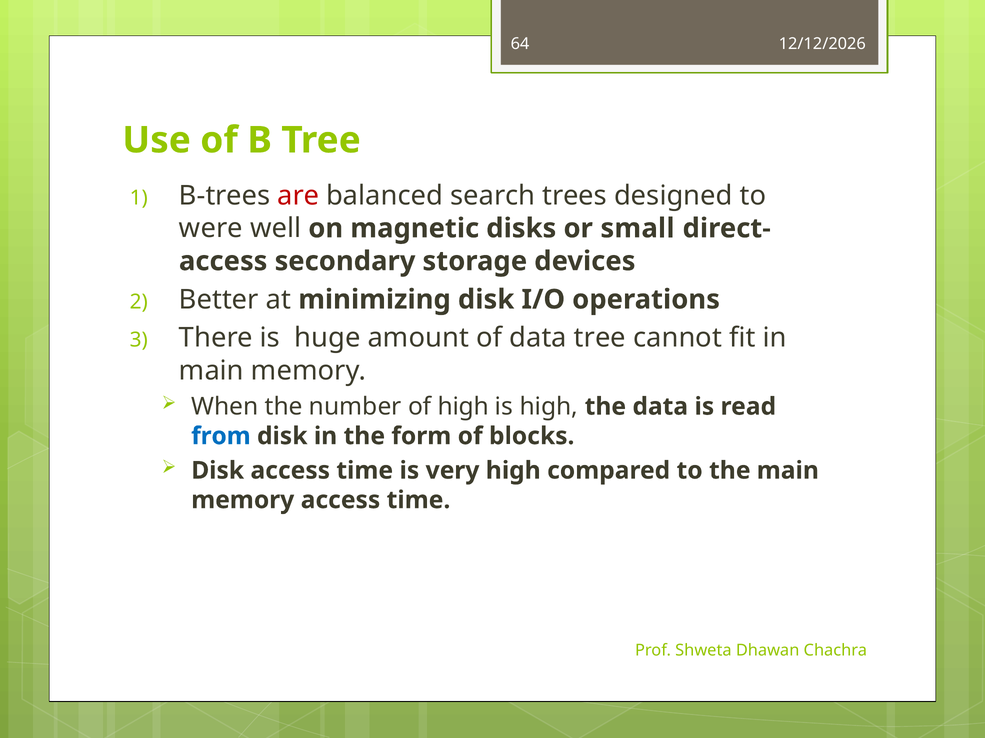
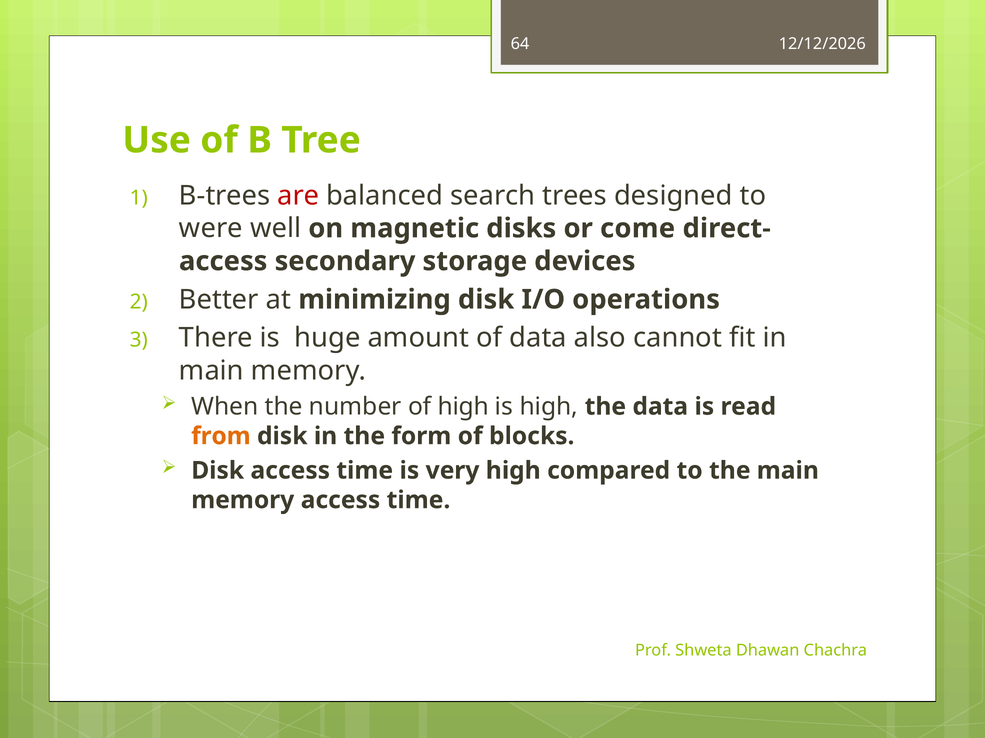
small: small -> come (638, 229)
data tree: tree -> also (600, 338)
from colour: blue -> orange (221, 437)
